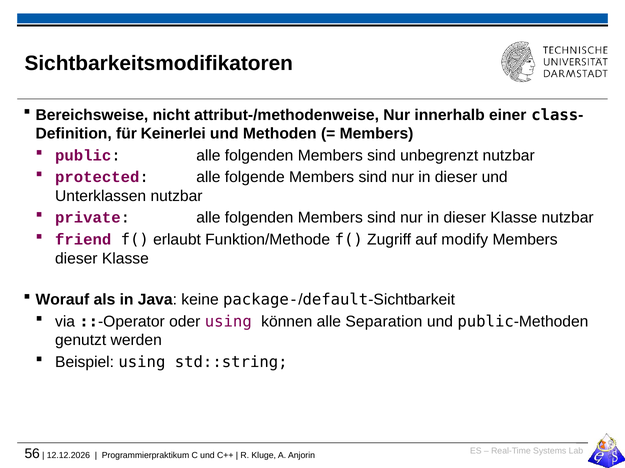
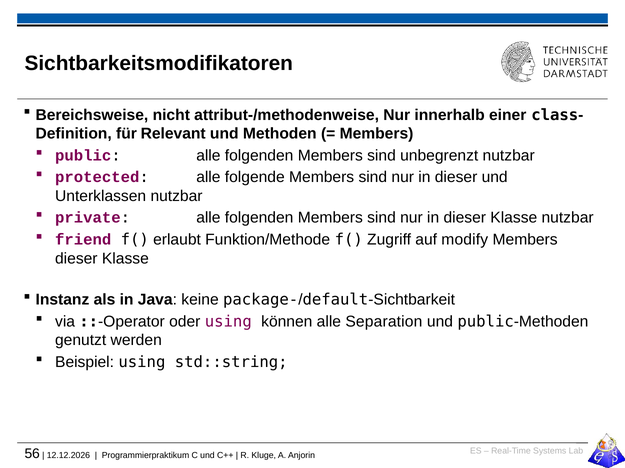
Keinerlei: Keinerlei -> Relevant (173, 134)
Worauf: Worauf -> Instanz (62, 300)
